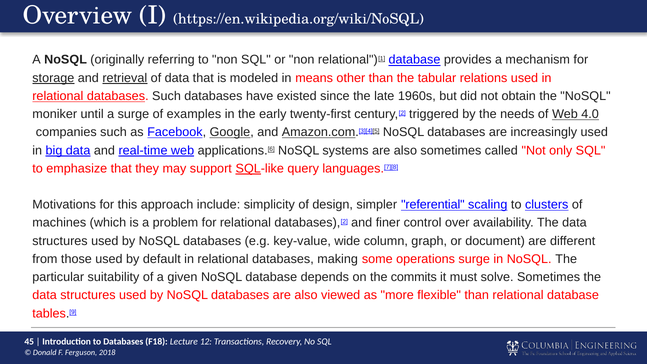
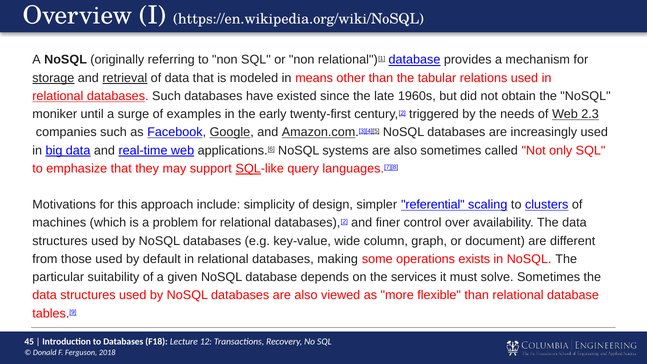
4.0: 4.0 -> 2.3 (590, 114)
operations surge: surge -> exists (474, 259)
commits: commits -> services (414, 277)
